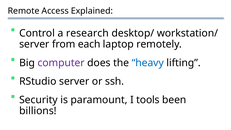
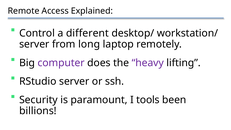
research: research -> different (87, 33)
each: each -> long (89, 44)
heavy colour: blue -> purple (148, 63)
